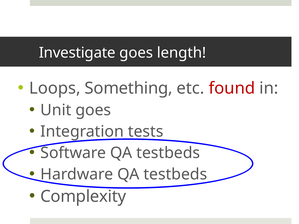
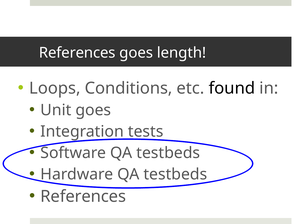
Investigate: Investigate -> References (77, 53)
Something: Something -> Conditions (129, 88)
found colour: red -> black (232, 88)
Complexity: Complexity -> References (83, 197)
